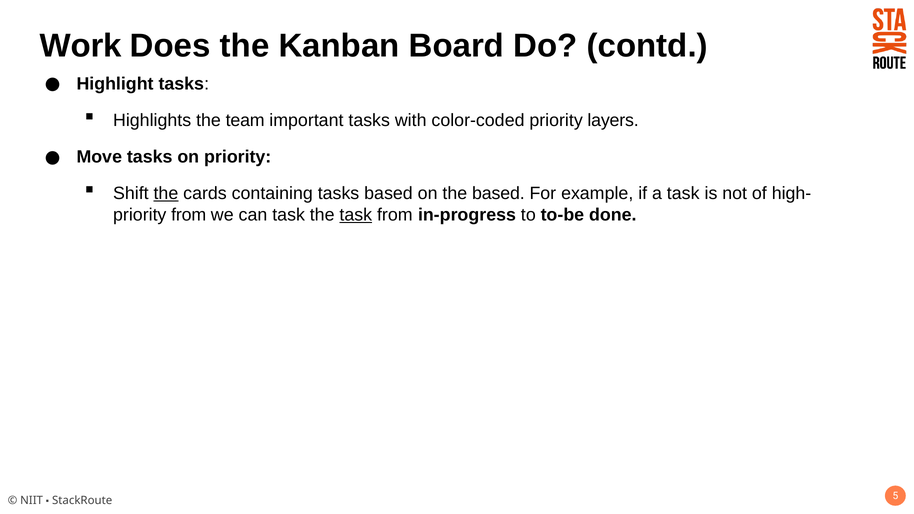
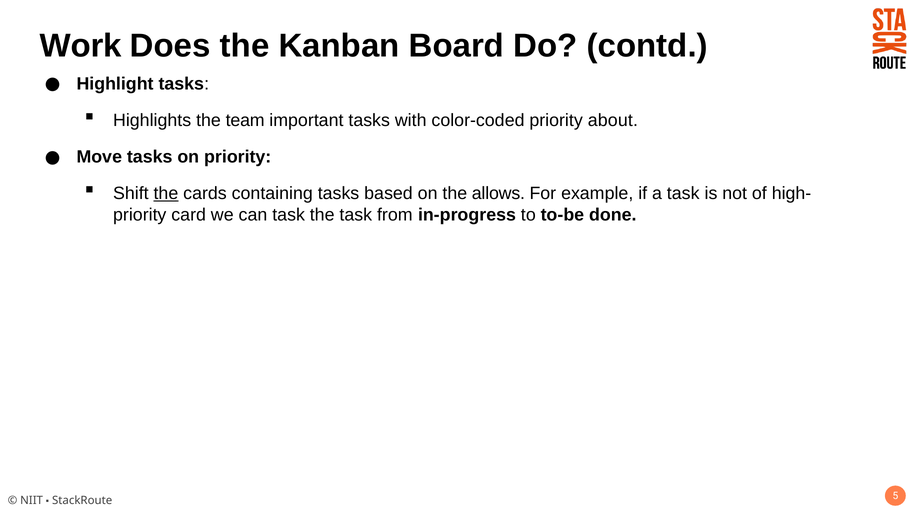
layers: layers -> about (613, 120)
the based: based -> allows (498, 194)
priority from: from -> card (189, 215)
task underline: present -> none (356, 215)
